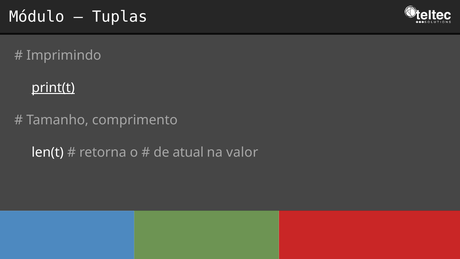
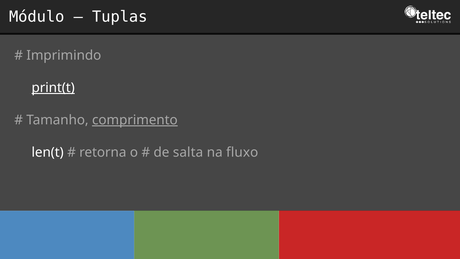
comprimento underline: none -> present (135, 120)
atual: atual -> salta (188, 152)
valor: valor -> fluxo (242, 152)
